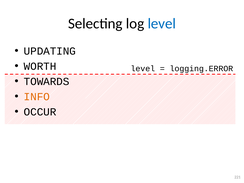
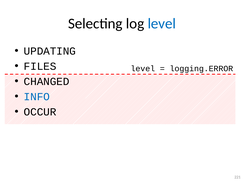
WORTH: WORTH -> FILES (40, 66)
TOWARDS: TOWARDS -> CHANGED (47, 82)
INFO colour: orange -> blue (37, 97)
